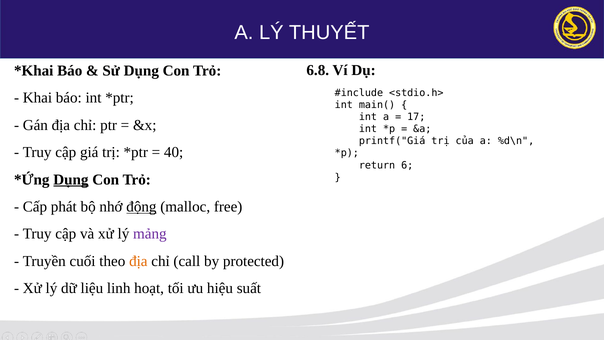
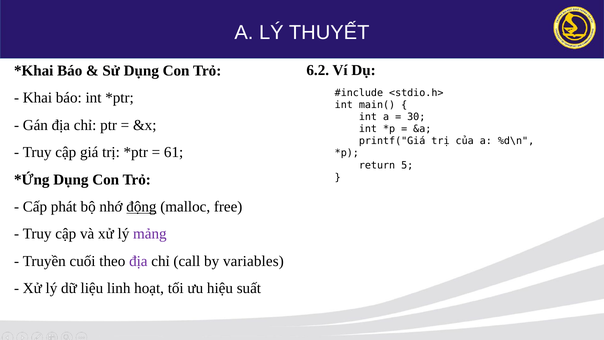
6.8: 6.8 -> 6.2 (318, 70)
17: 17 -> 30 (416, 117)
40: 40 -> 61 (174, 152)
6: 6 -> 5 (407, 165)
Dụng underline: present -> none (71, 179)
địa colour: orange -> purple (138, 261)
protected: protected -> variables (253, 261)
